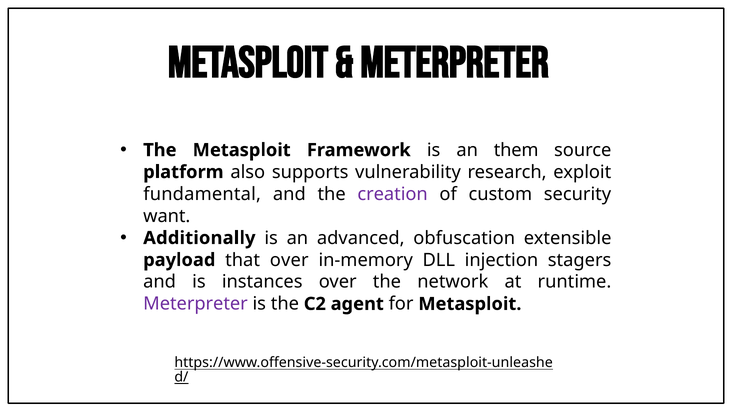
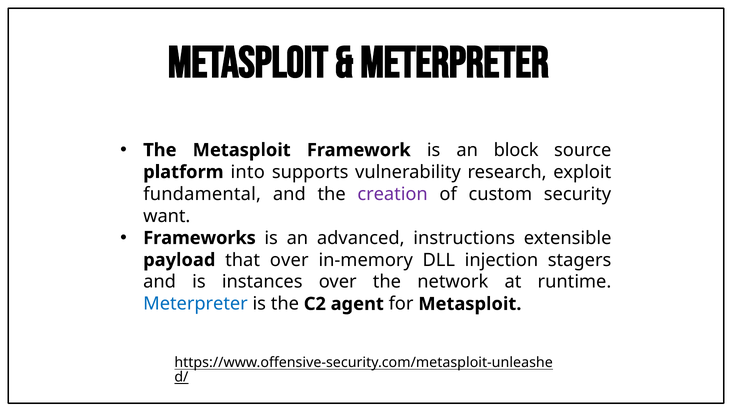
them: them -> block (516, 150)
also: also -> into (248, 172)
Additionally: Additionally -> Frameworks (200, 238)
obfuscation: obfuscation -> instructions (464, 238)
Meterpreter colour: purple -> blue (195, 304)
